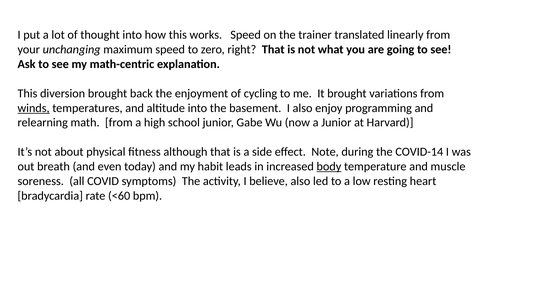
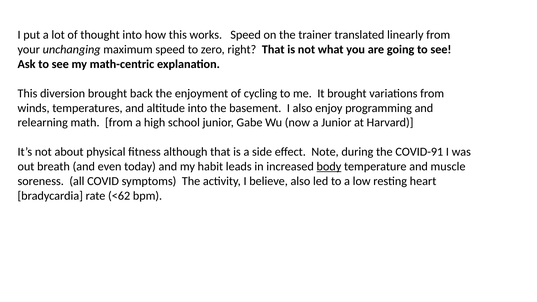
winds underline: present -> none (34, 108)
COVID-14: COVID-14 -> COVID-91 (419, 152)
<60: <60 -> <62 (119, 196)
